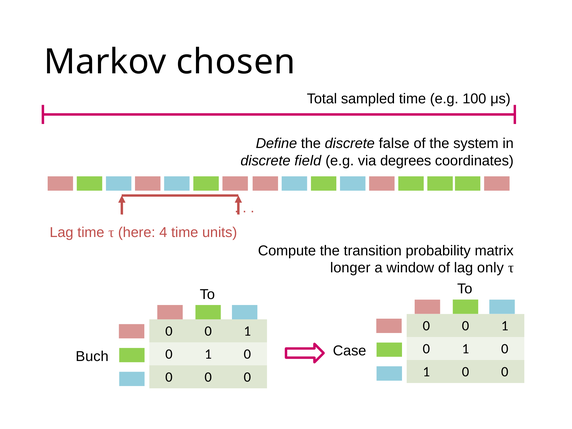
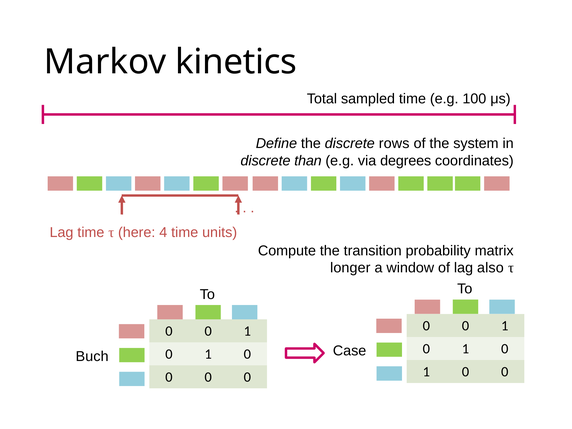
chosen: chosen -> kinetics (236, 62)
false: false -> rows (394, 144)
field: field -> than (308, 161)
only: only -> also (490, 268)
